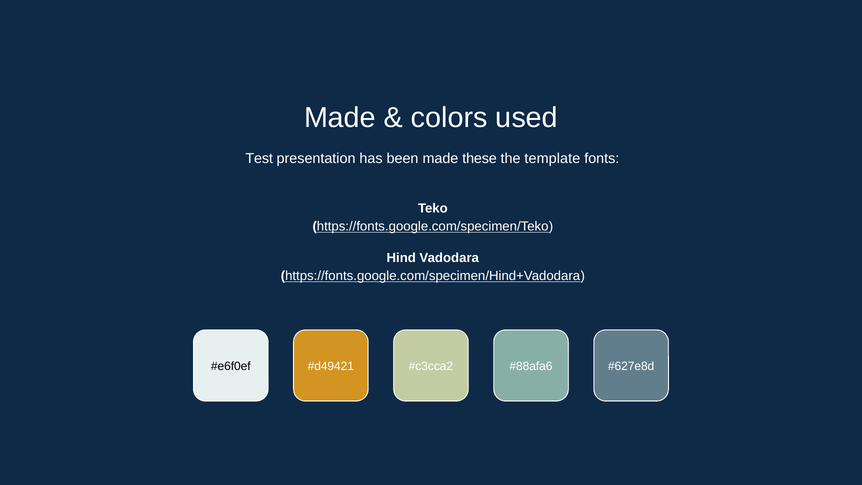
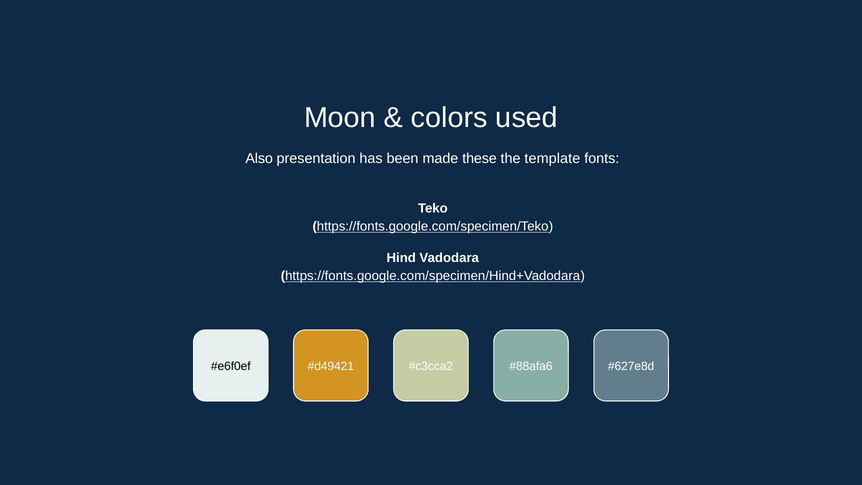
Made: Made -> Moon (340, 118)
Test: Test -> Also (259, 158)
